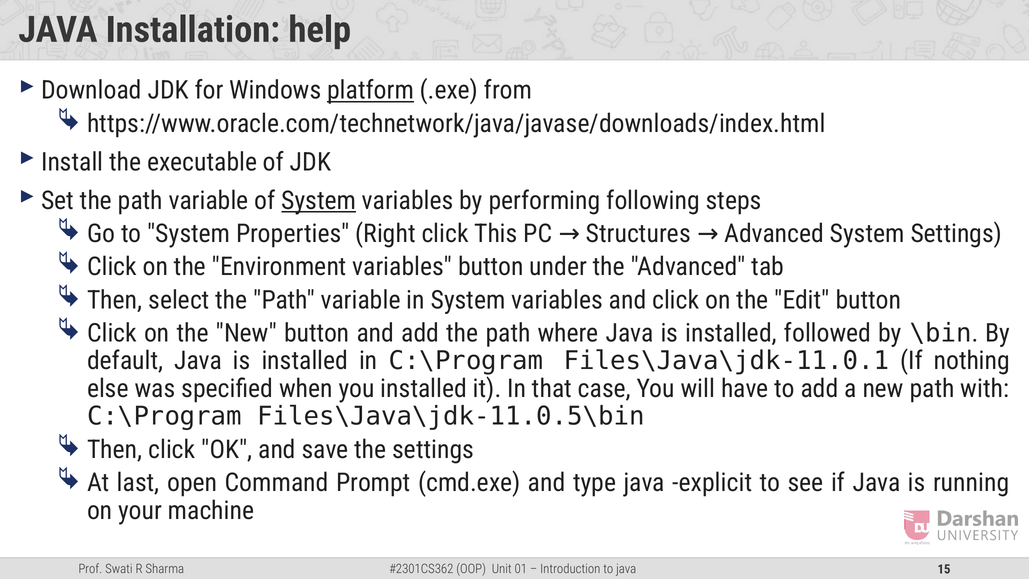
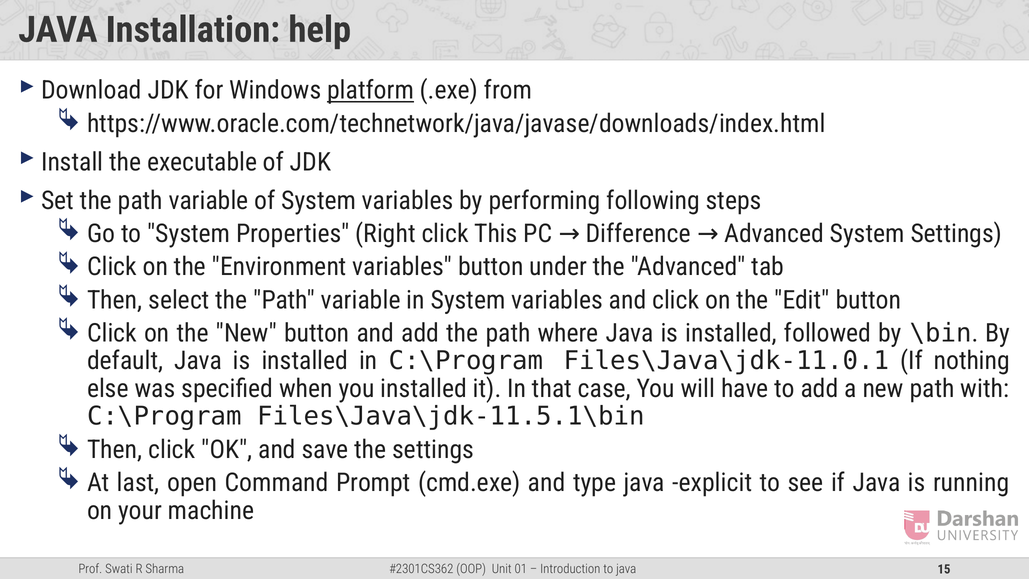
System underline: present -> none (319, 201)
Structures: Structures -> Difference (638, 234)
Files\Java\jdk-11.0.5\bin: Files\Java\jdk-11.0.5\bin -> Files\Java\jdk-11.5.1\bin (451, 416)
